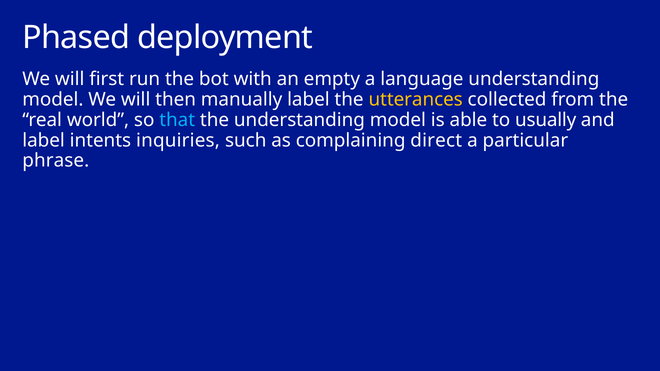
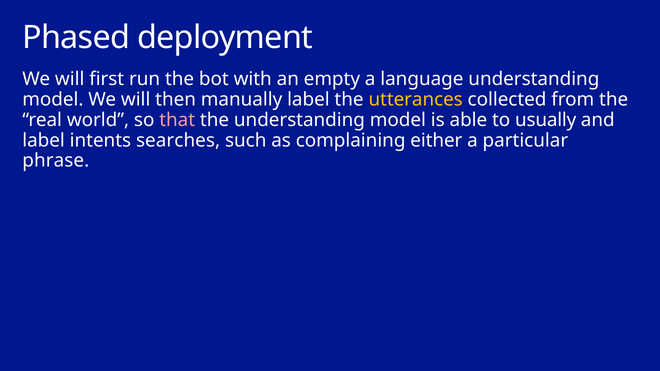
that colour: light blue -> pink (177, 120)
inquiries: inquiries -> searches (178, 140)
direct: direct -> either (436, 140)
